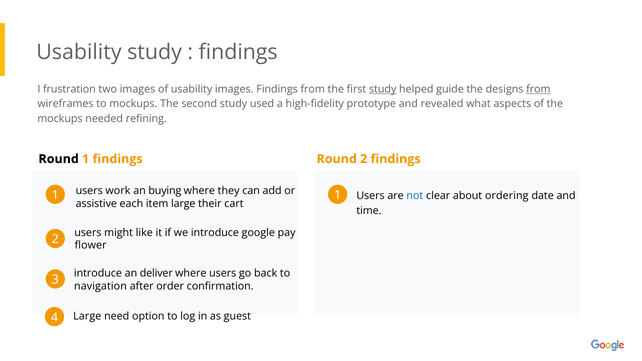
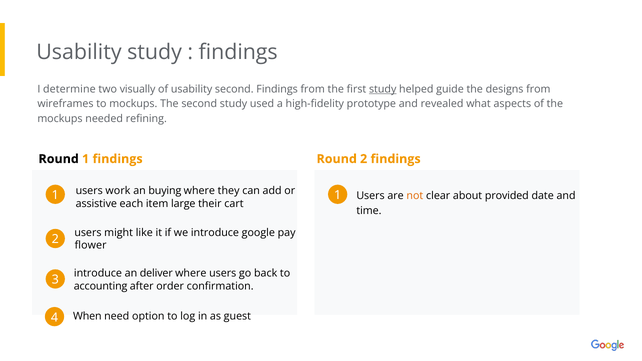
frustration: frustration -> determine (69, 89)
two images: images -> visually (138, 89)
usability images: images -> second (234, 89)
from underline: present -> none (538, 89)
not colour: blue -> orange (415, 196)
ordering: ordering -> provided (507, 196)
navigation: navigation -> accounting (101, 286)
4 Large: Large -> When (87, 317)
